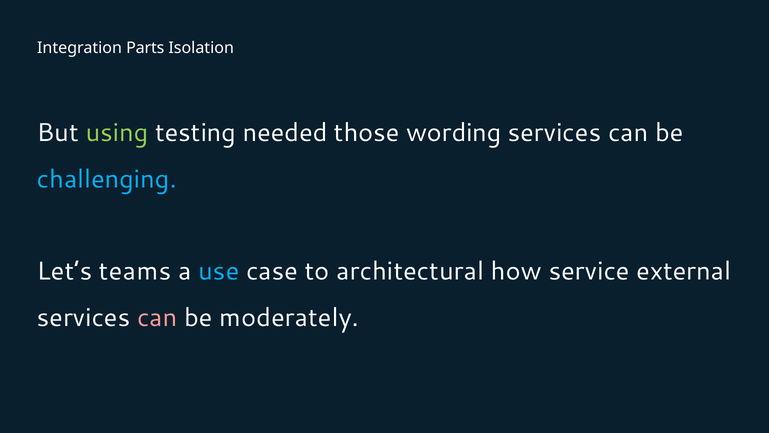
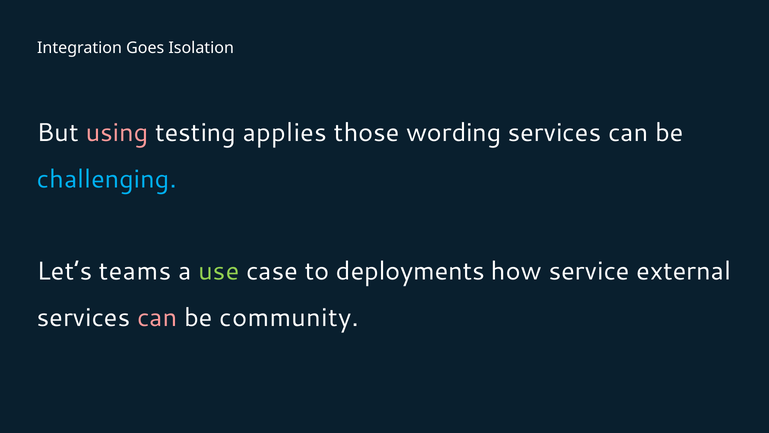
Parts: Parts -> Goes (145, 48)
using colour: light green -> pink (117, 133)
needed: needed -> applies (285, 133)
use colour: light blue -> light green (219, 271)
architectural: architectural -> deployments (410, 271)
moderately: moderately -> community (289, 317)
